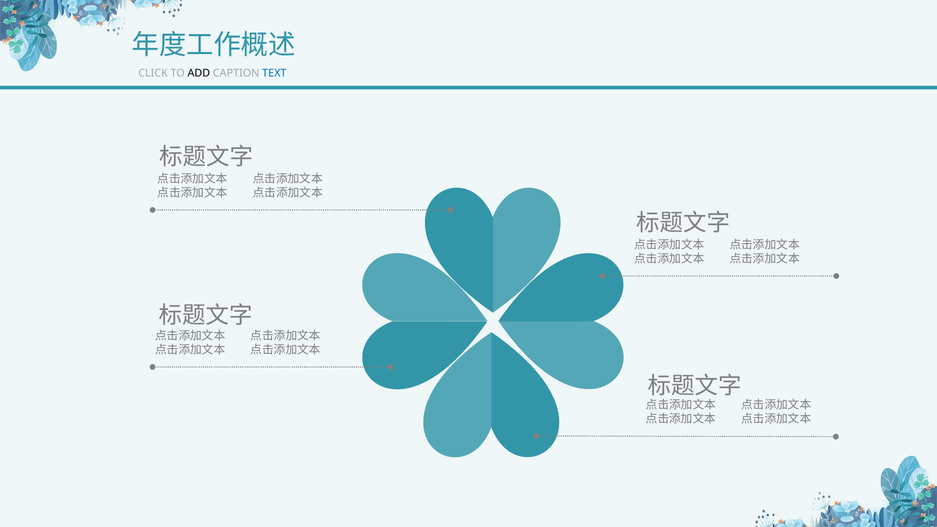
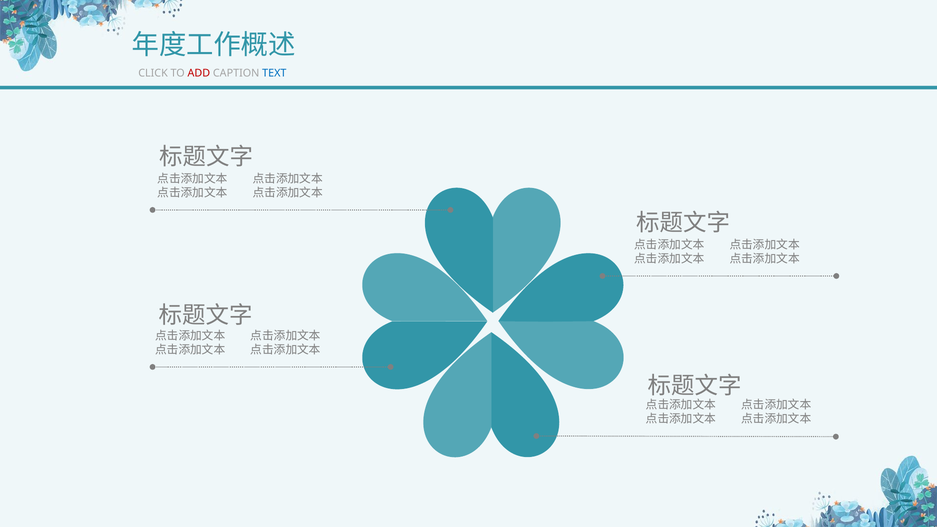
ADD colour: black -> red (199, 73)
